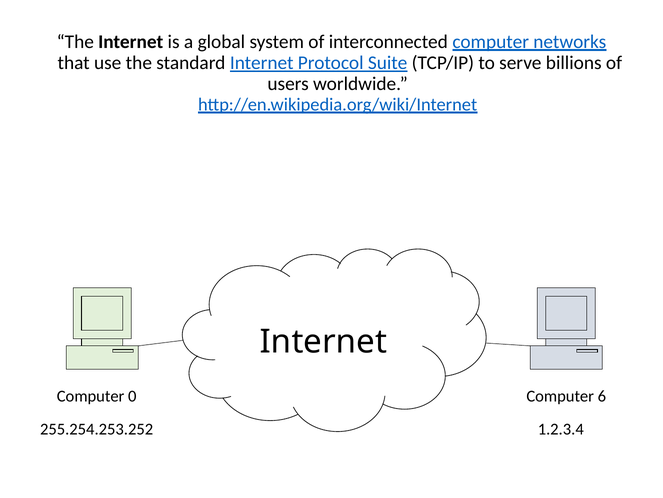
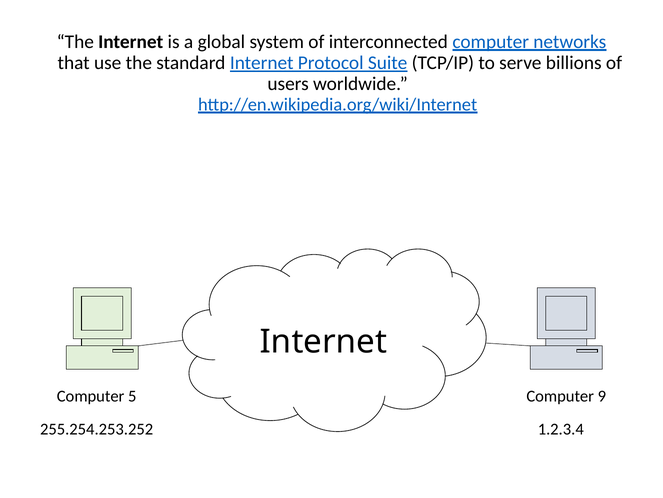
0: 0 -> 5 (132, 396)
6: 6 -> 9 (602, 396)
